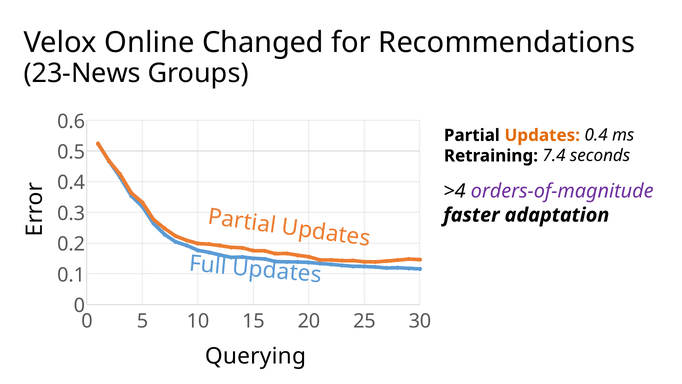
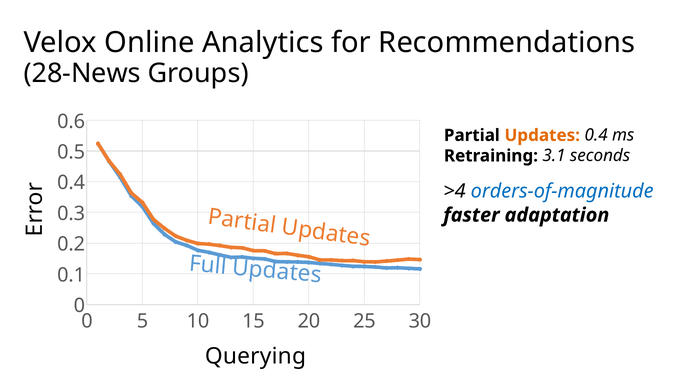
Changed: Changed -> Analytics (263, 43)
23-News: 23-News -> 28-News (82, 73)
7.4: 7.4 -> 3.1 (554, 156)
orders-of-magnitude colour: purple -> blue (562, 191)
